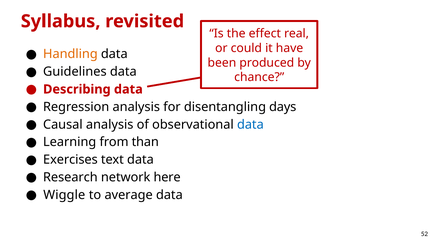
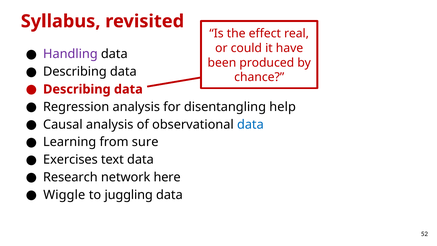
Handling colour: orange -> purple (70, 54)
Guidelines: Guidelines -> Describing (75, 72)
days: days -> help (283, 107)
than: than -> sure (145, 142)
average: average -> juggling (129, 195)
